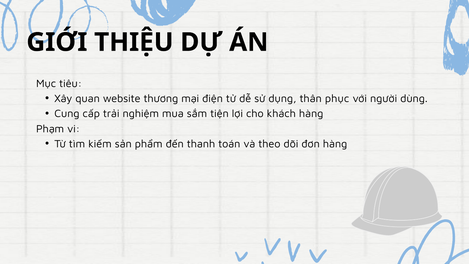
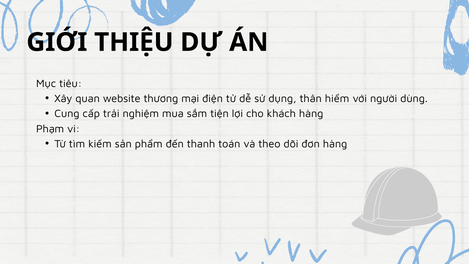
phục: phục -> hiểm (337, 99)
